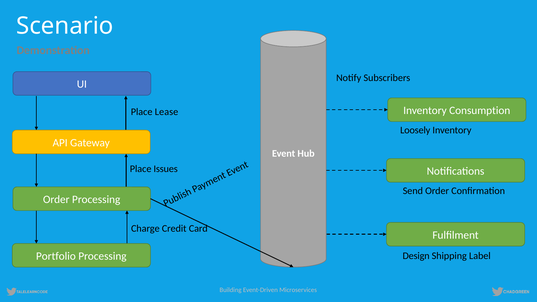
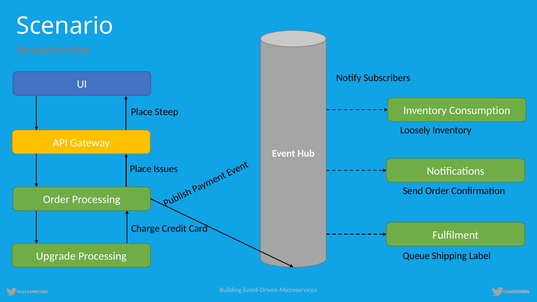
Lease: Lease -> Steep (167, 112)
Portfolio: Portfolio -> Upgrade (56, 256)
Design: Design -> Queue (416, 256)
